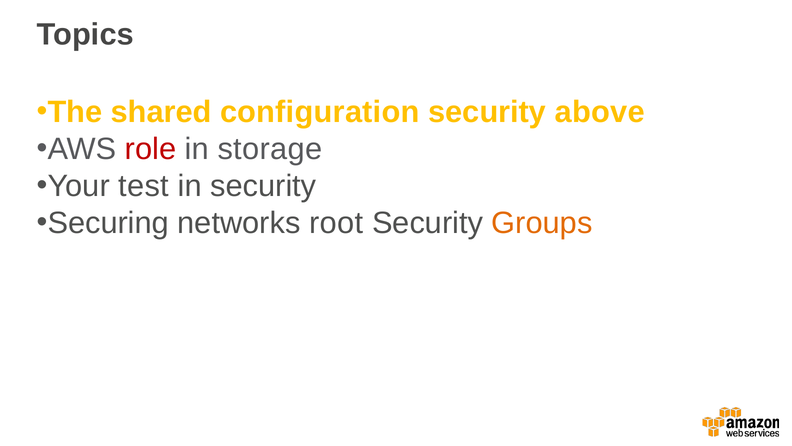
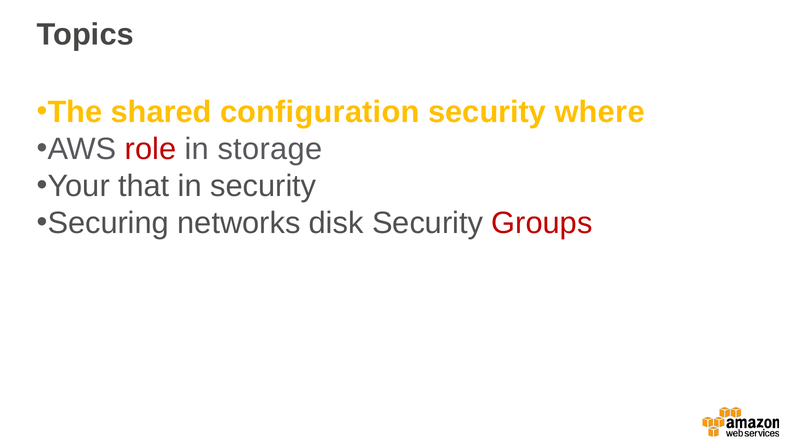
above: above -> where (600, 112)
test: test -> that (144, 186)
root: root -> disk (336, 223)
Groups colour: orange -> red (542, 223)
